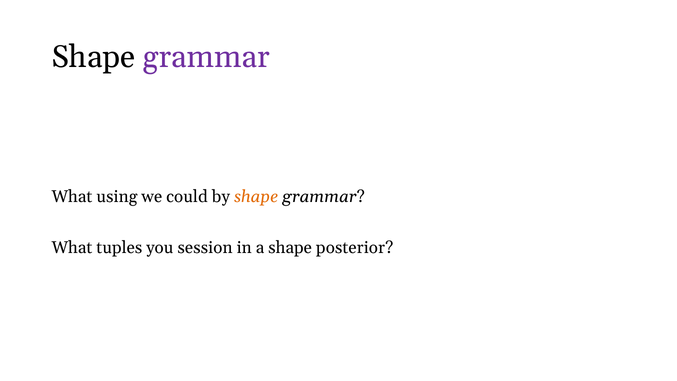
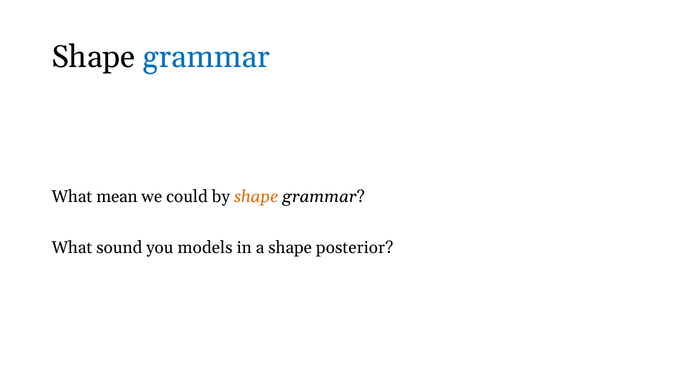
grammar colour: purple -> blue (206, 57)
using: using -> mean (117, 197)
tuples: tuples -> sound (119, 247)
session: session -> models (205, 247)
